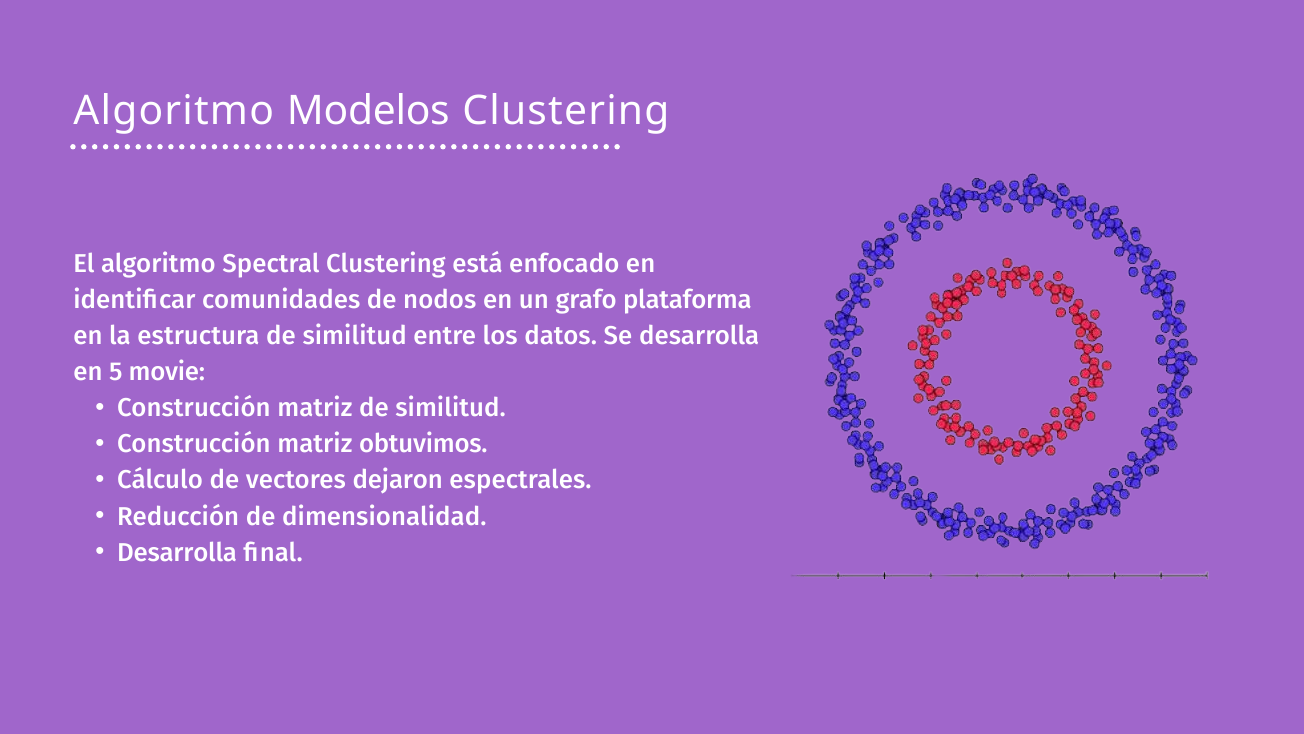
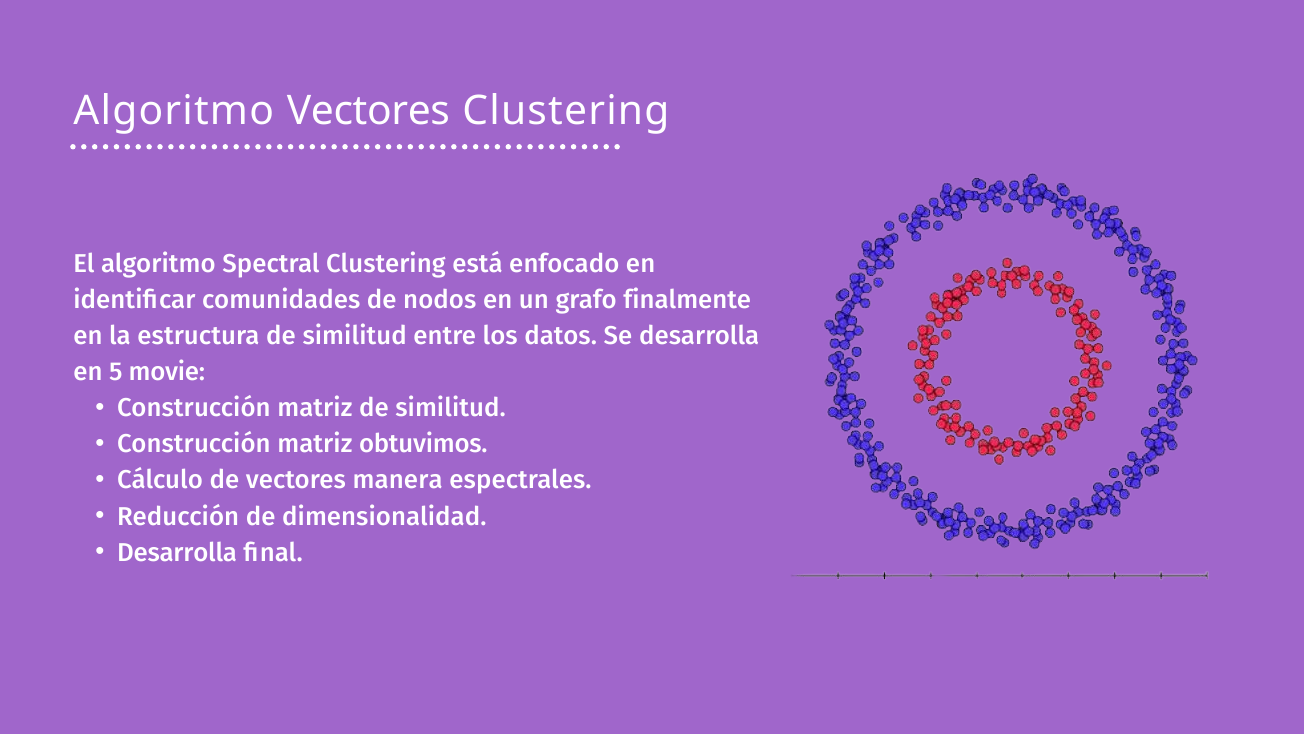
Algoritmo Modelos: Modelos -> Vectores (368, 110)
plataforma: plataforma -> finalmente (687, 299)
dejaron: dejaron -> manera (398, 480)
